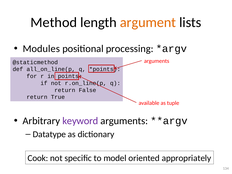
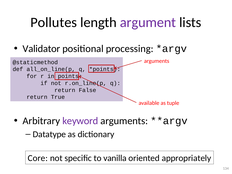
Method: Method -> Pollutes (54, 22)
argument colour: orange -> purple (148, 22)
Modules: Modules -> Validator (41, 49)
Cook: Cook -> Core (38, 158)
model: model -> vanilla (115, 158)
